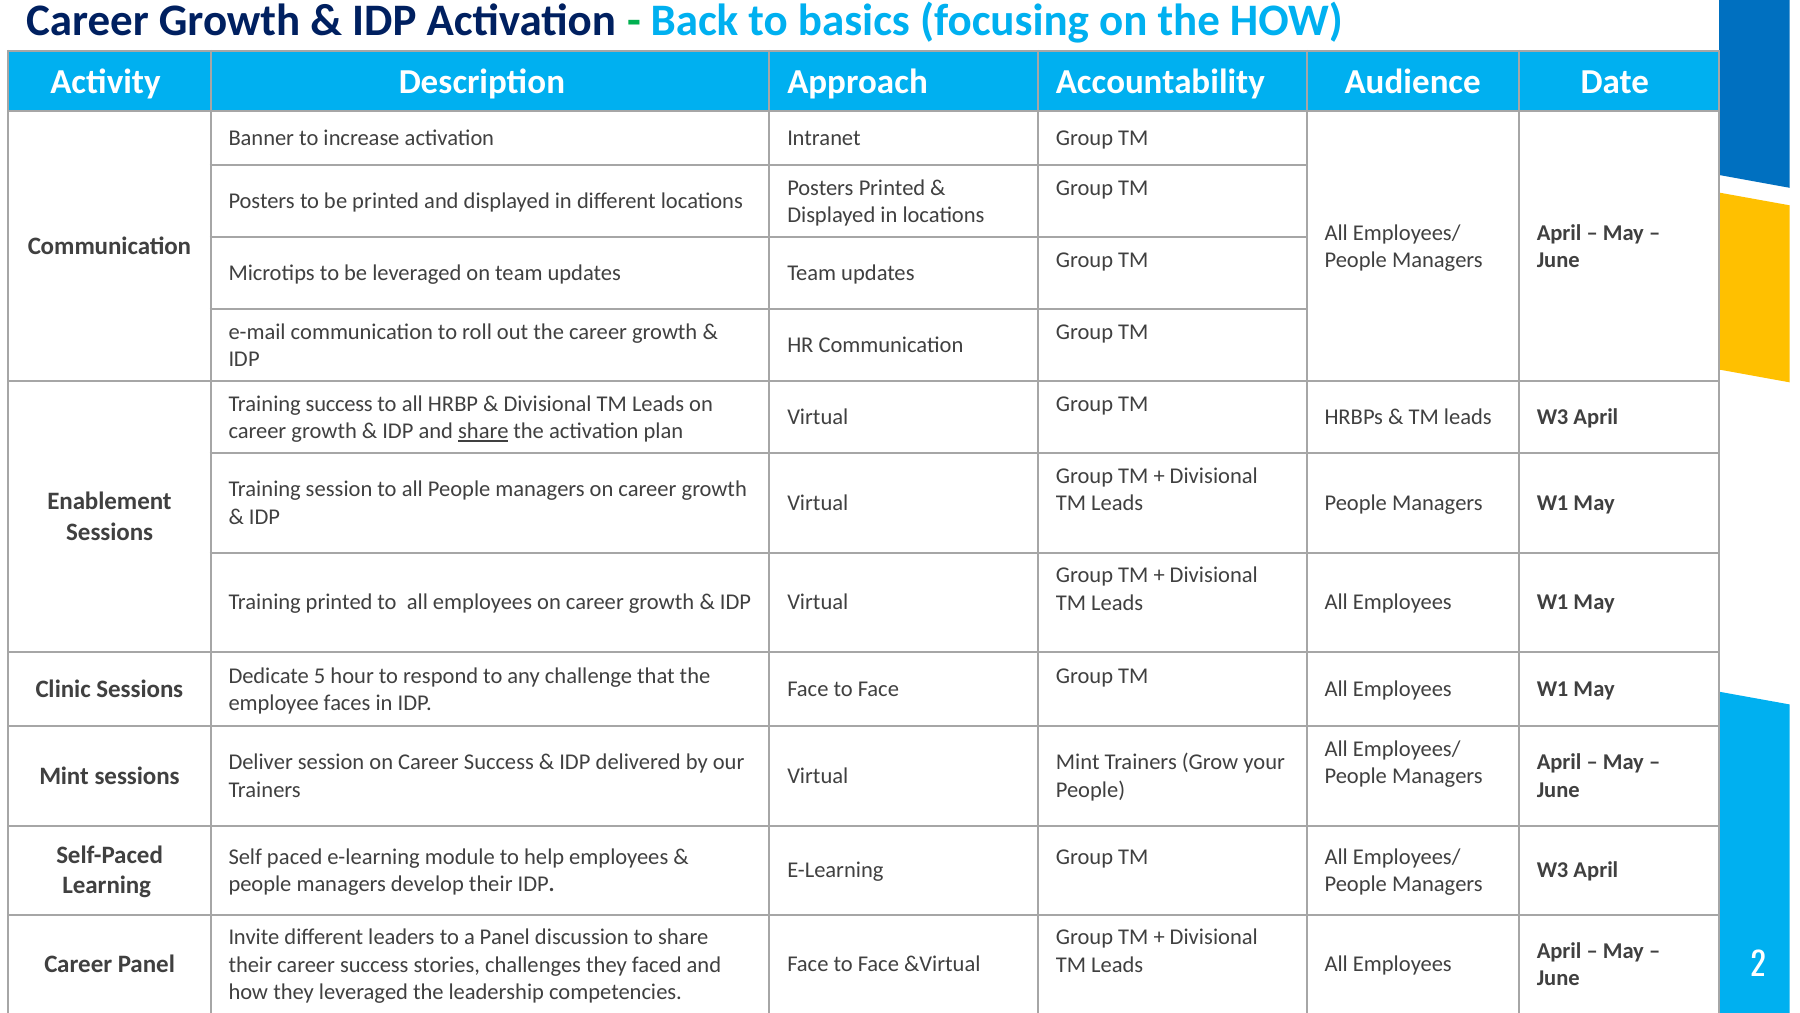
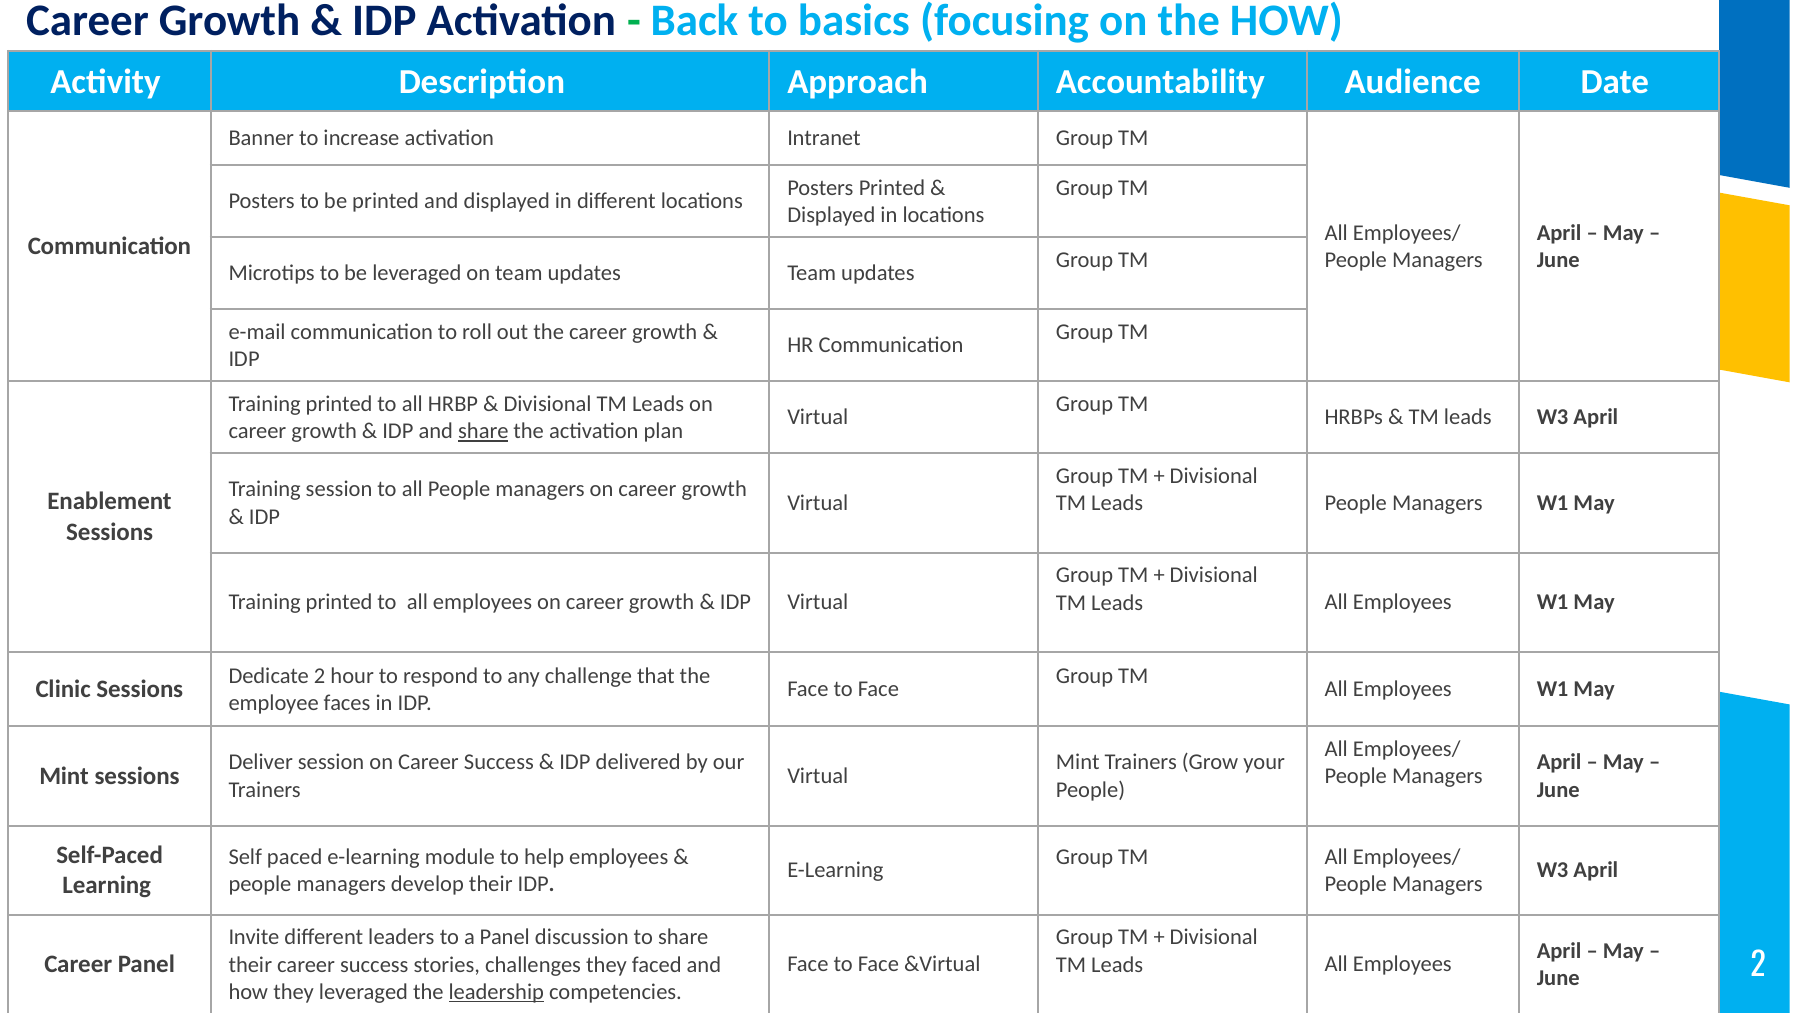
success: success -> printed (339, 404)
Dedicate 5: 5 -> 2 (320, 675)
leadership underline: none -> present (496, 992)
